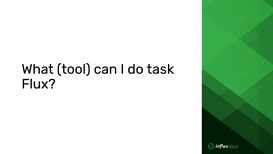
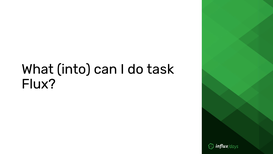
tool: tool -> into (74, 69)
